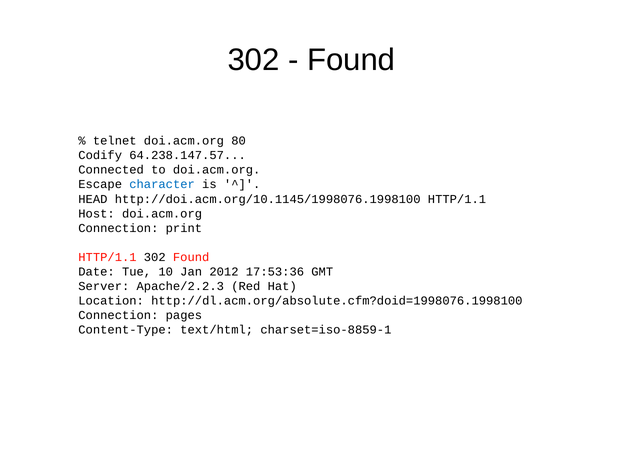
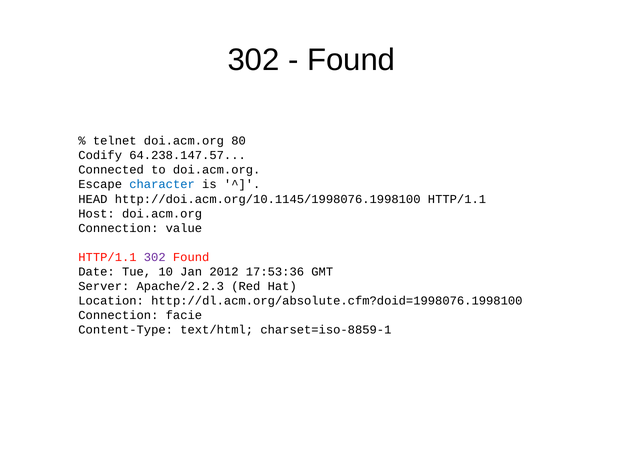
print: print -> value (184, 228)
302 colour: black -> purple (155, 257)
pages: pages -> facie (184, 315)
